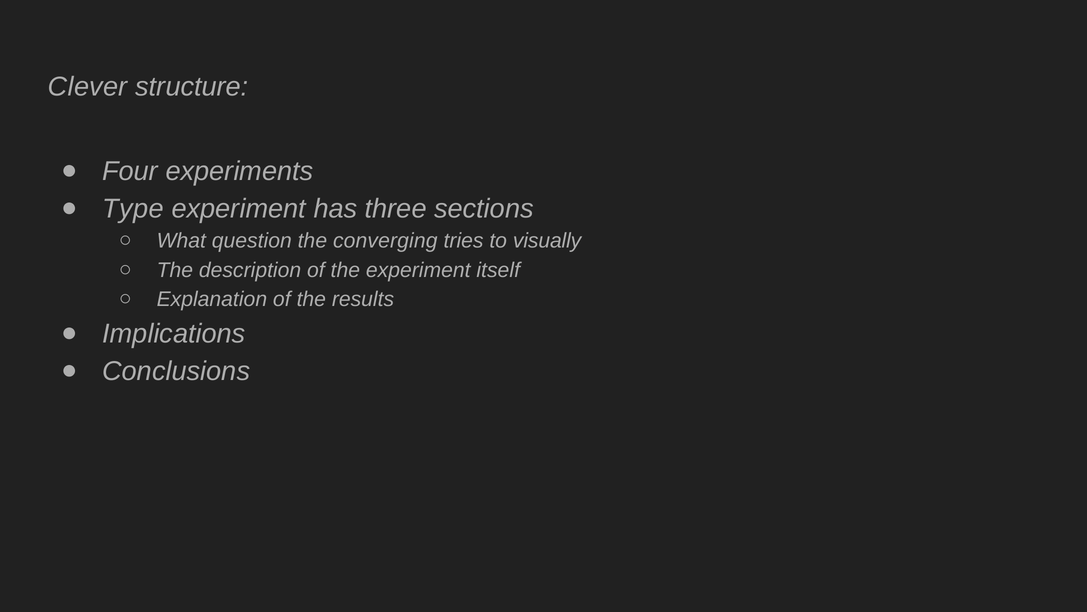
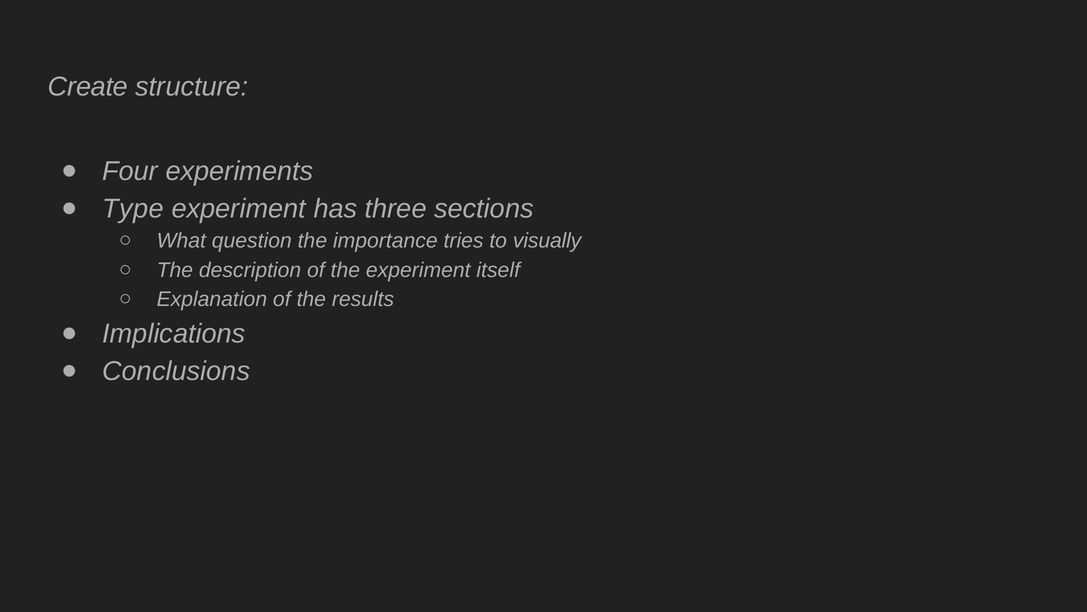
Clever: Clever -> Create (88, 87)
converging: converging -> importance (385, 241)
